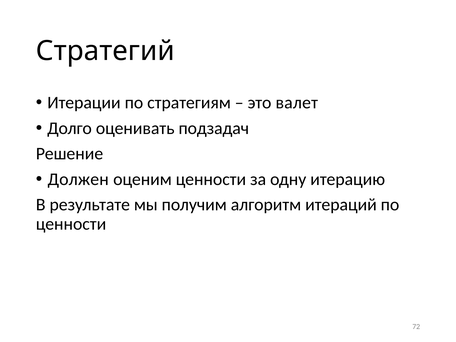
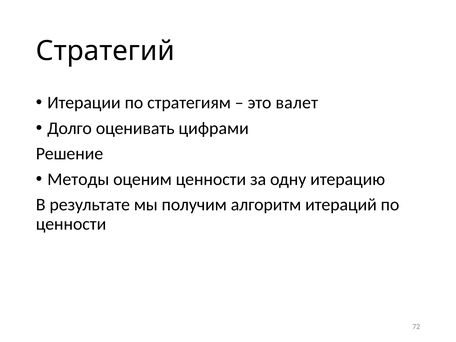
подзадач: подзадач -> цифрами (214, 128)
Должен: Должен -> Методы (78, 179)
